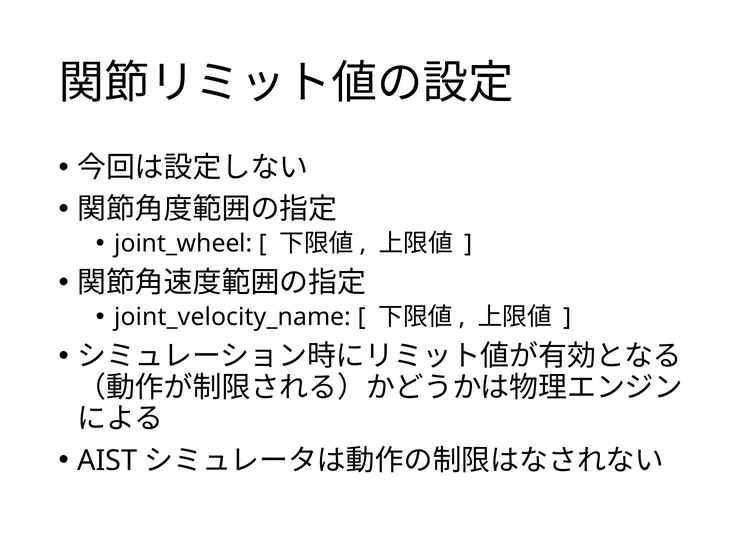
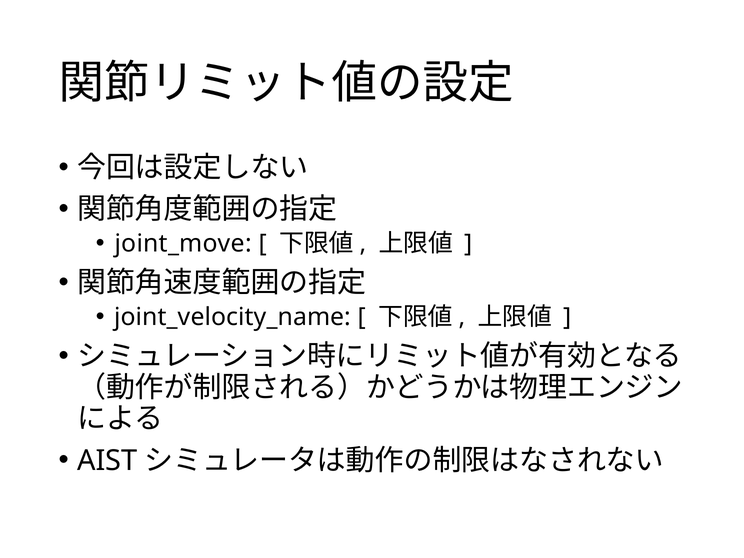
joint_wheel: joint_wheel -> joint_move (183, 244)
